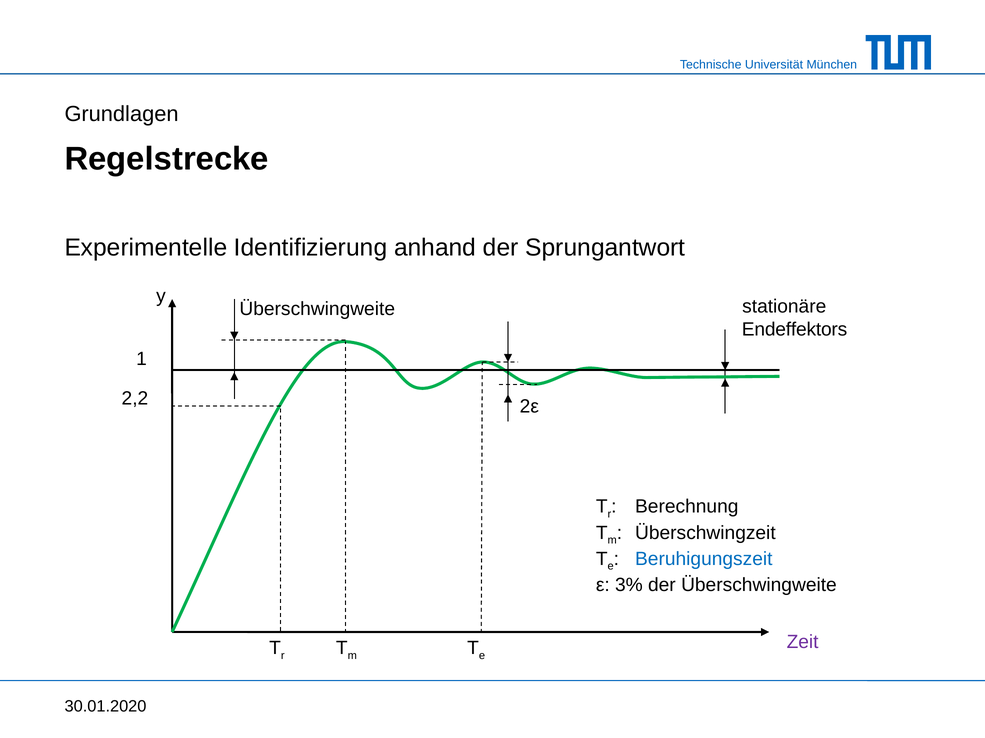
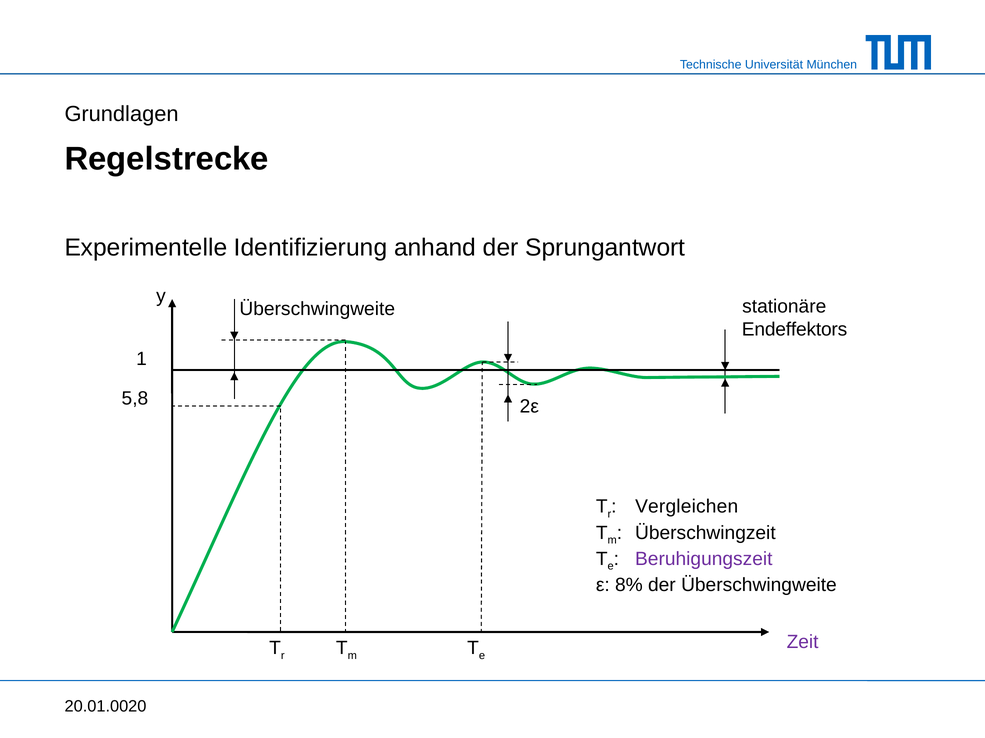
2,2: 2,2 -> 5,8 (135, 399)
Berechnung: Berechnung -> Vergleichen (687, 507)
Beruhigungszeit colour: blue -> purple (704, 559)
3%: 3% -> 8% (629, 586)
30.01.2020: 30.01.2020 -> 20.01.0020 (106, 707)
